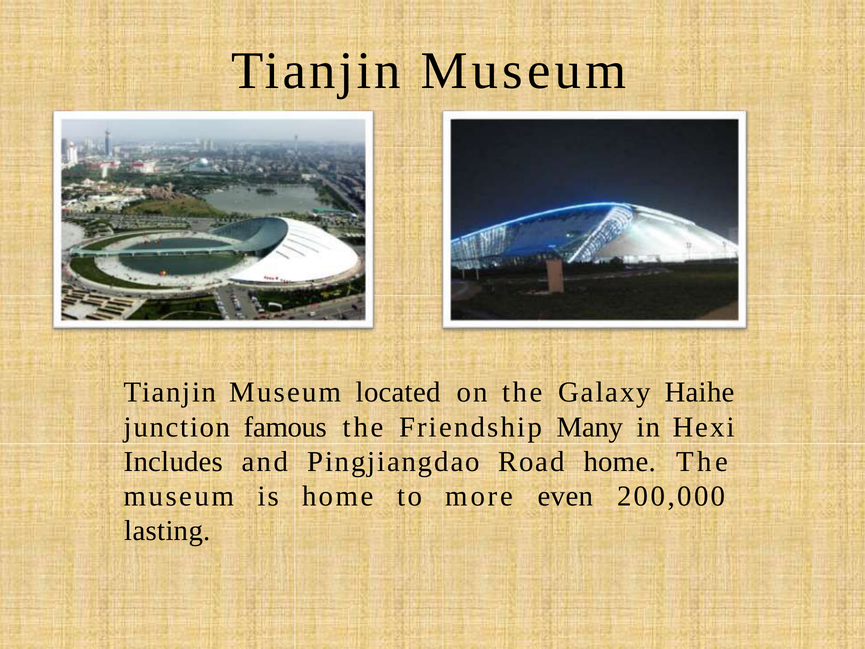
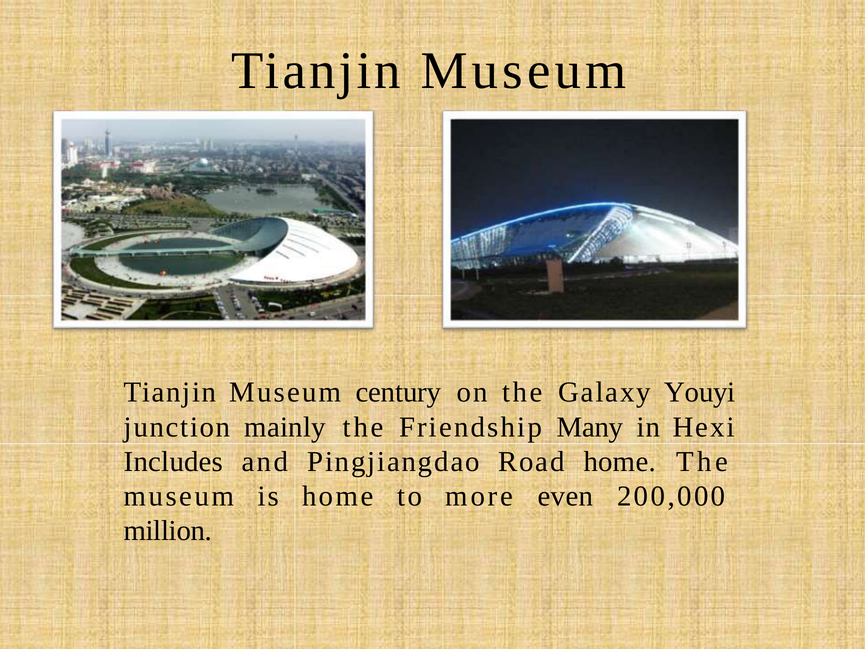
located: located -> century (398, 392)
Haihe: Haihe -> Youyi (700, 392)
famous: famous -> mainly (285, 427)
lasting: lasting -> million (168, 531)
